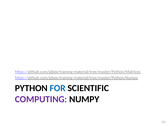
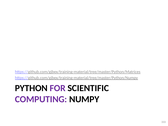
FOR colour: blue -> purple (58, 88)
